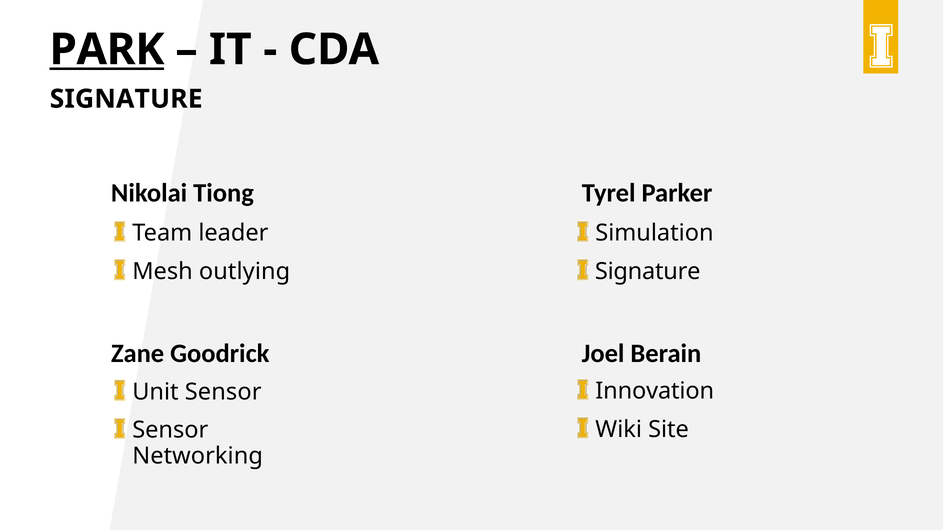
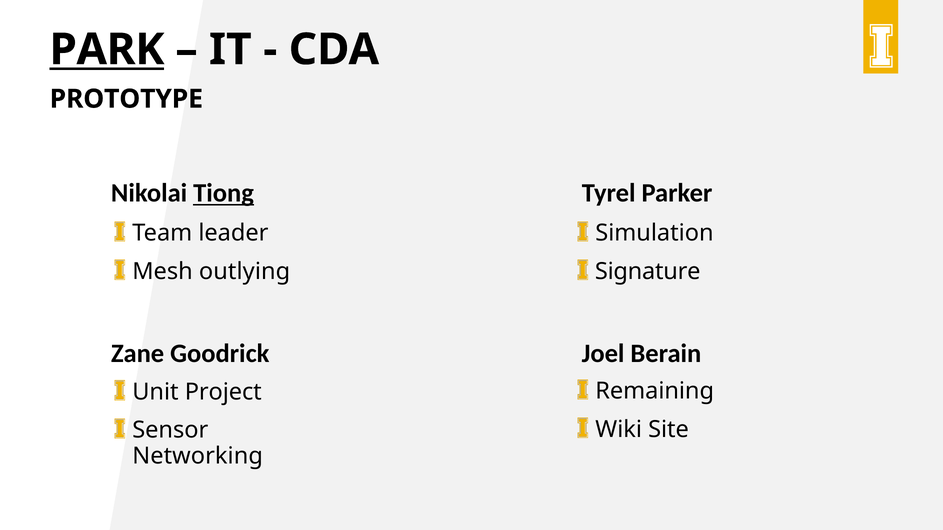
SIGNATURE: SIGNATURE -> PROTOTYPE (126, 99)
Tiong underline: none -> present (224, 193)
Innovation: Innovation -> Remaining (655, 391)
Unit Sensor: Sensor -> Project (223, 392)
